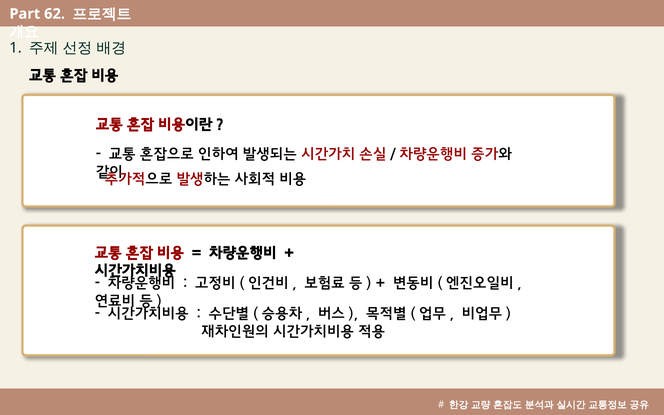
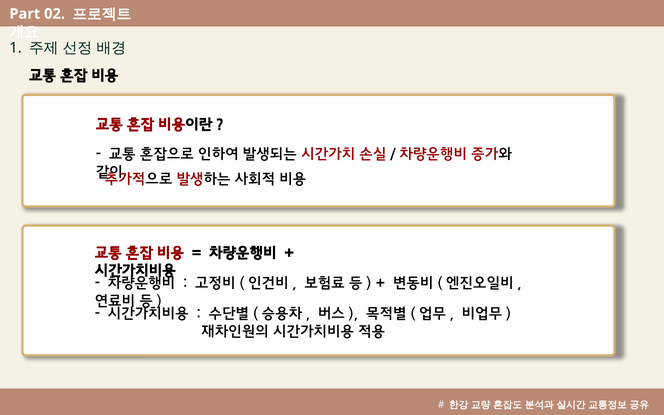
62: 62 -> 02 (55, 14)
